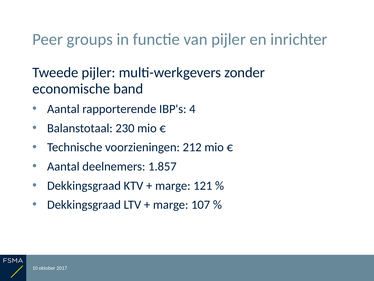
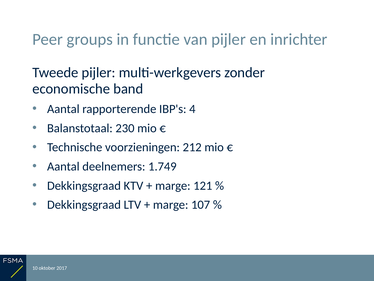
1.857: 1.857 -> 1.749 (162, 166)
